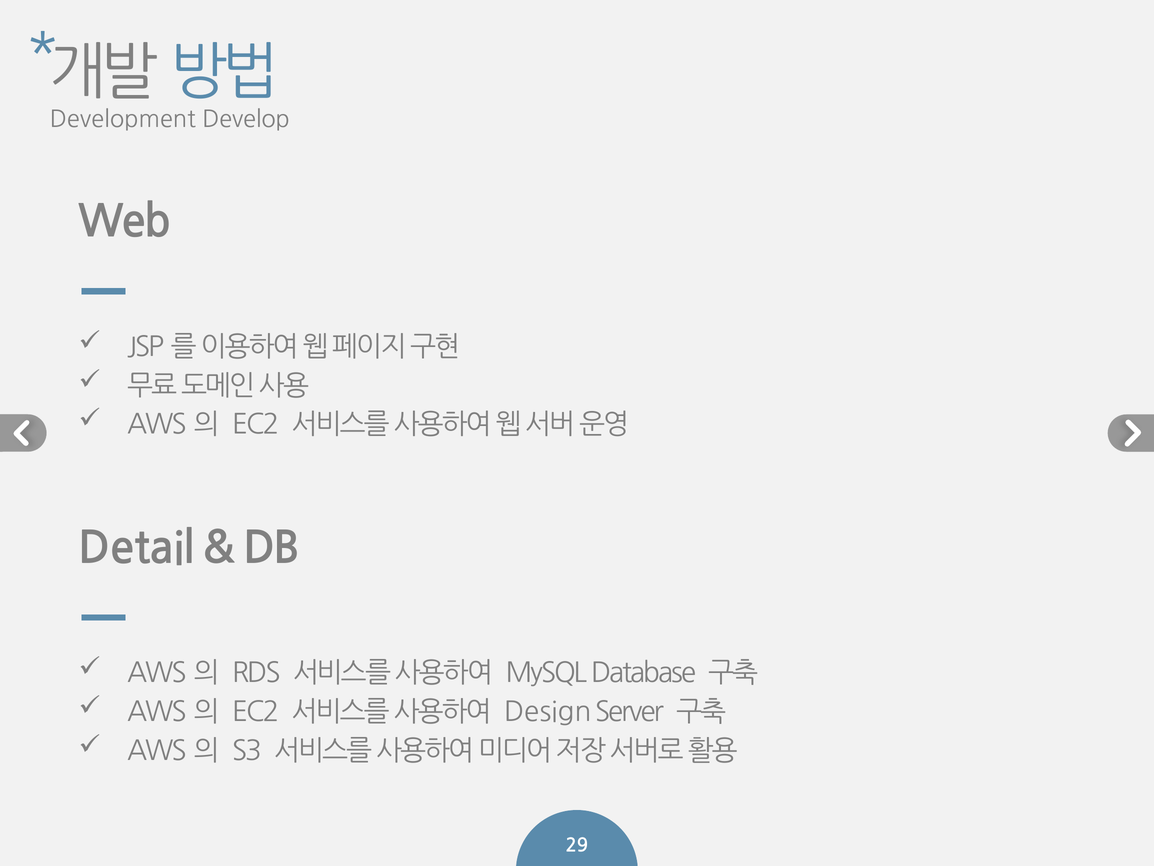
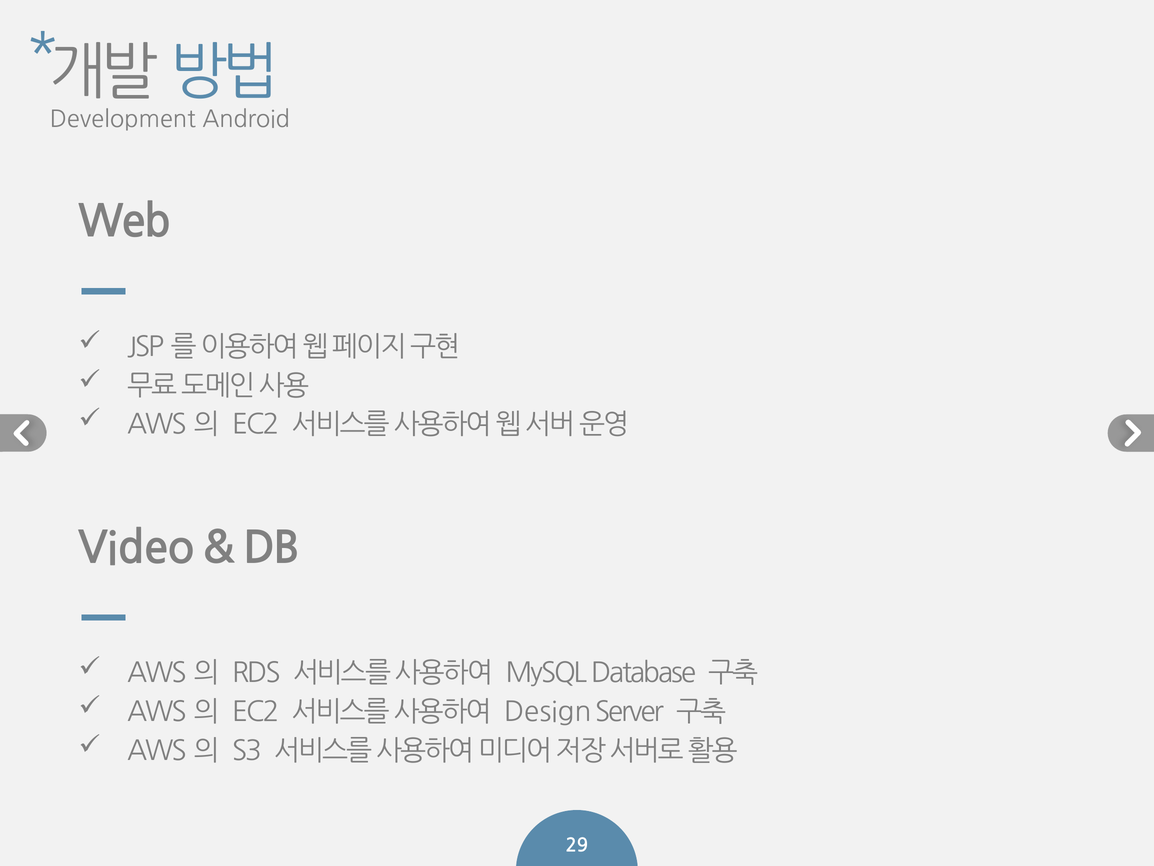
Develop: Develop -> Android (246, 120)
Detail: Detail -> Video (136, 548)
